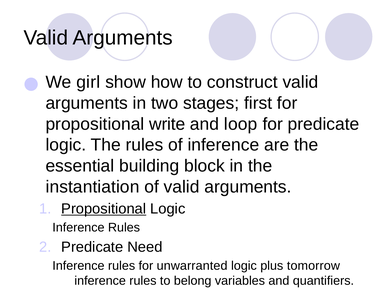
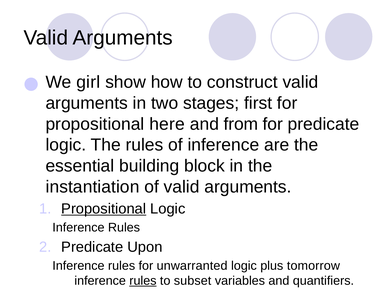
write: write -> here (167, 124)
loop: loop -> from (241, 124)
Need: Need -> Upon (145, 247)
rules underline: none -> present (143, 281)
belong: belong -> subset (193, 281)
